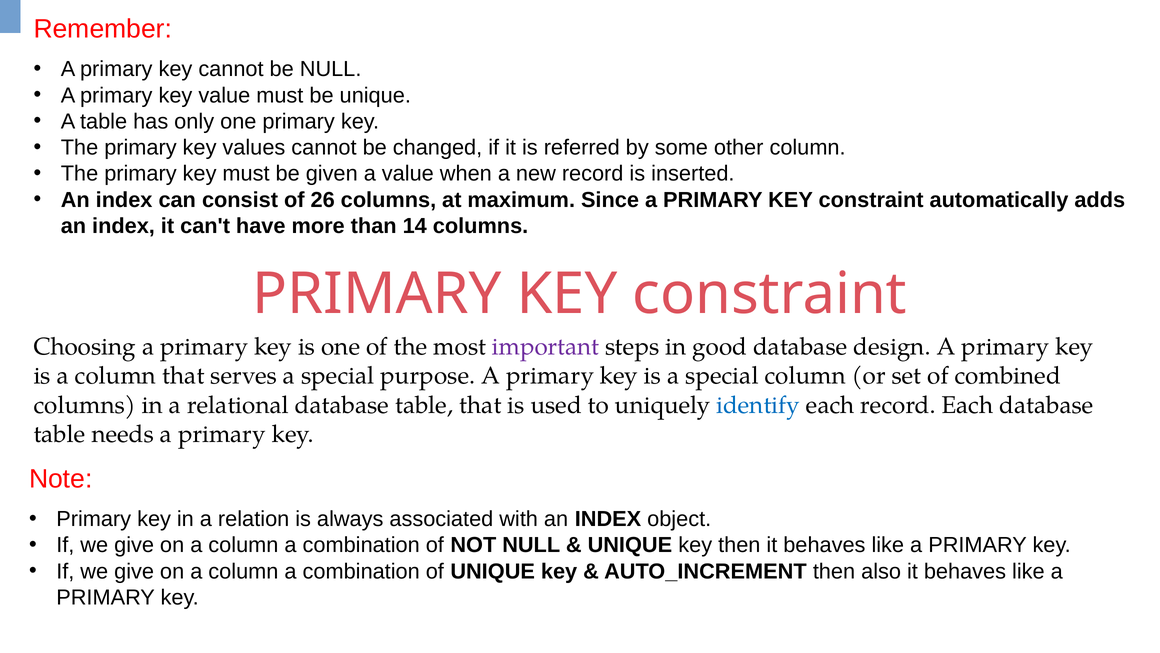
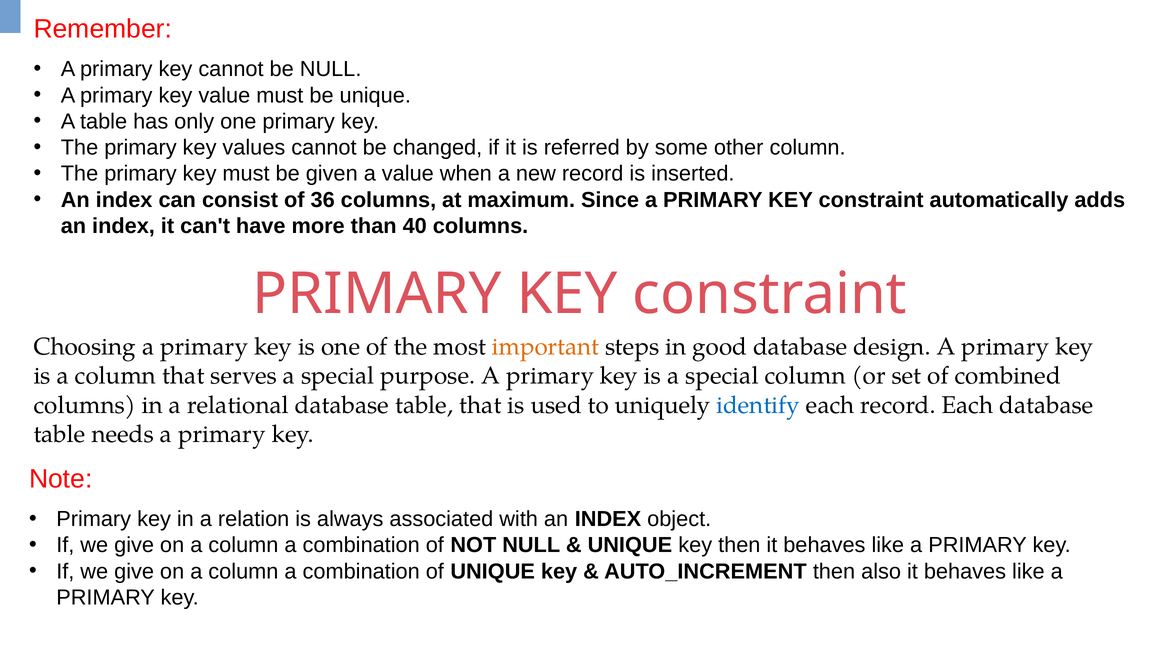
26: 26 -> 36 (323, 200)
14: 14 -> 40 (415, 226)
important colour: purple -> orange (546, 347)
